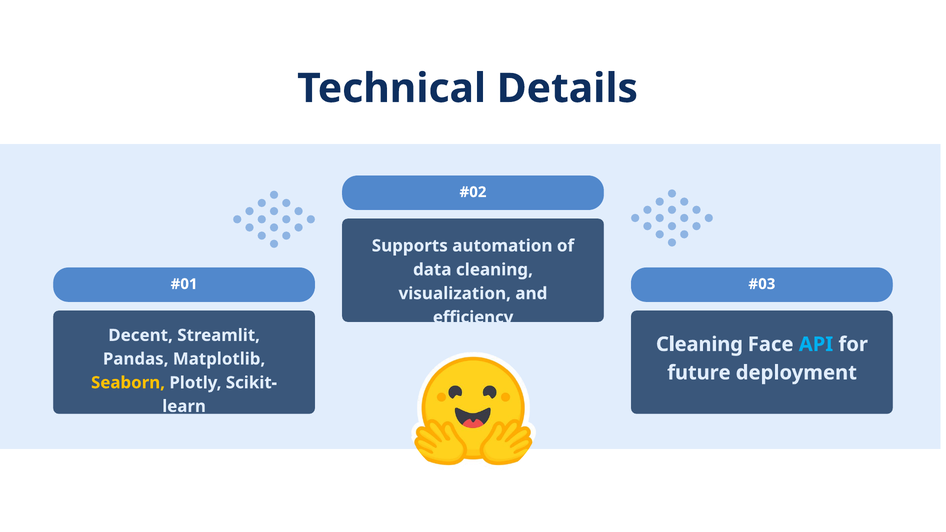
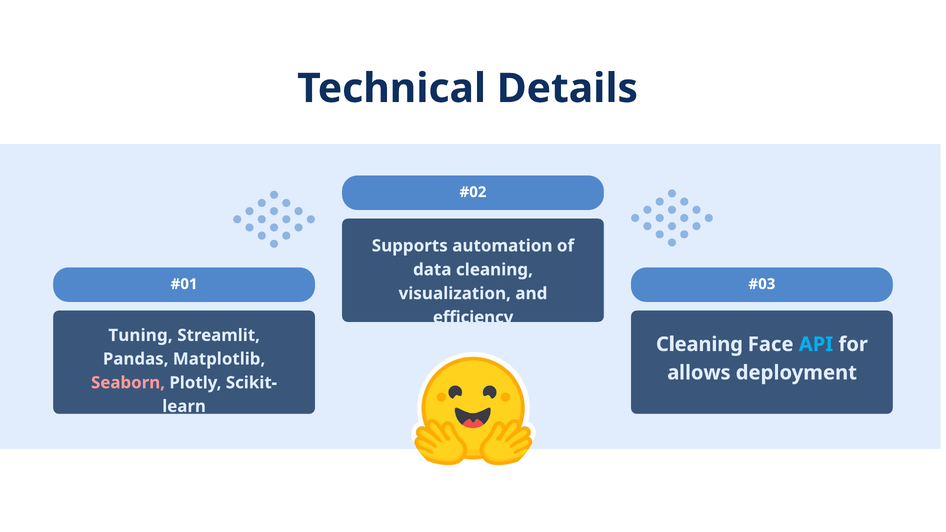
Decent: Decent -> Tuning (140, 335)
future: future -> allows (699, 373)
Seaborn colour: yellow -> pink (128, 383)
